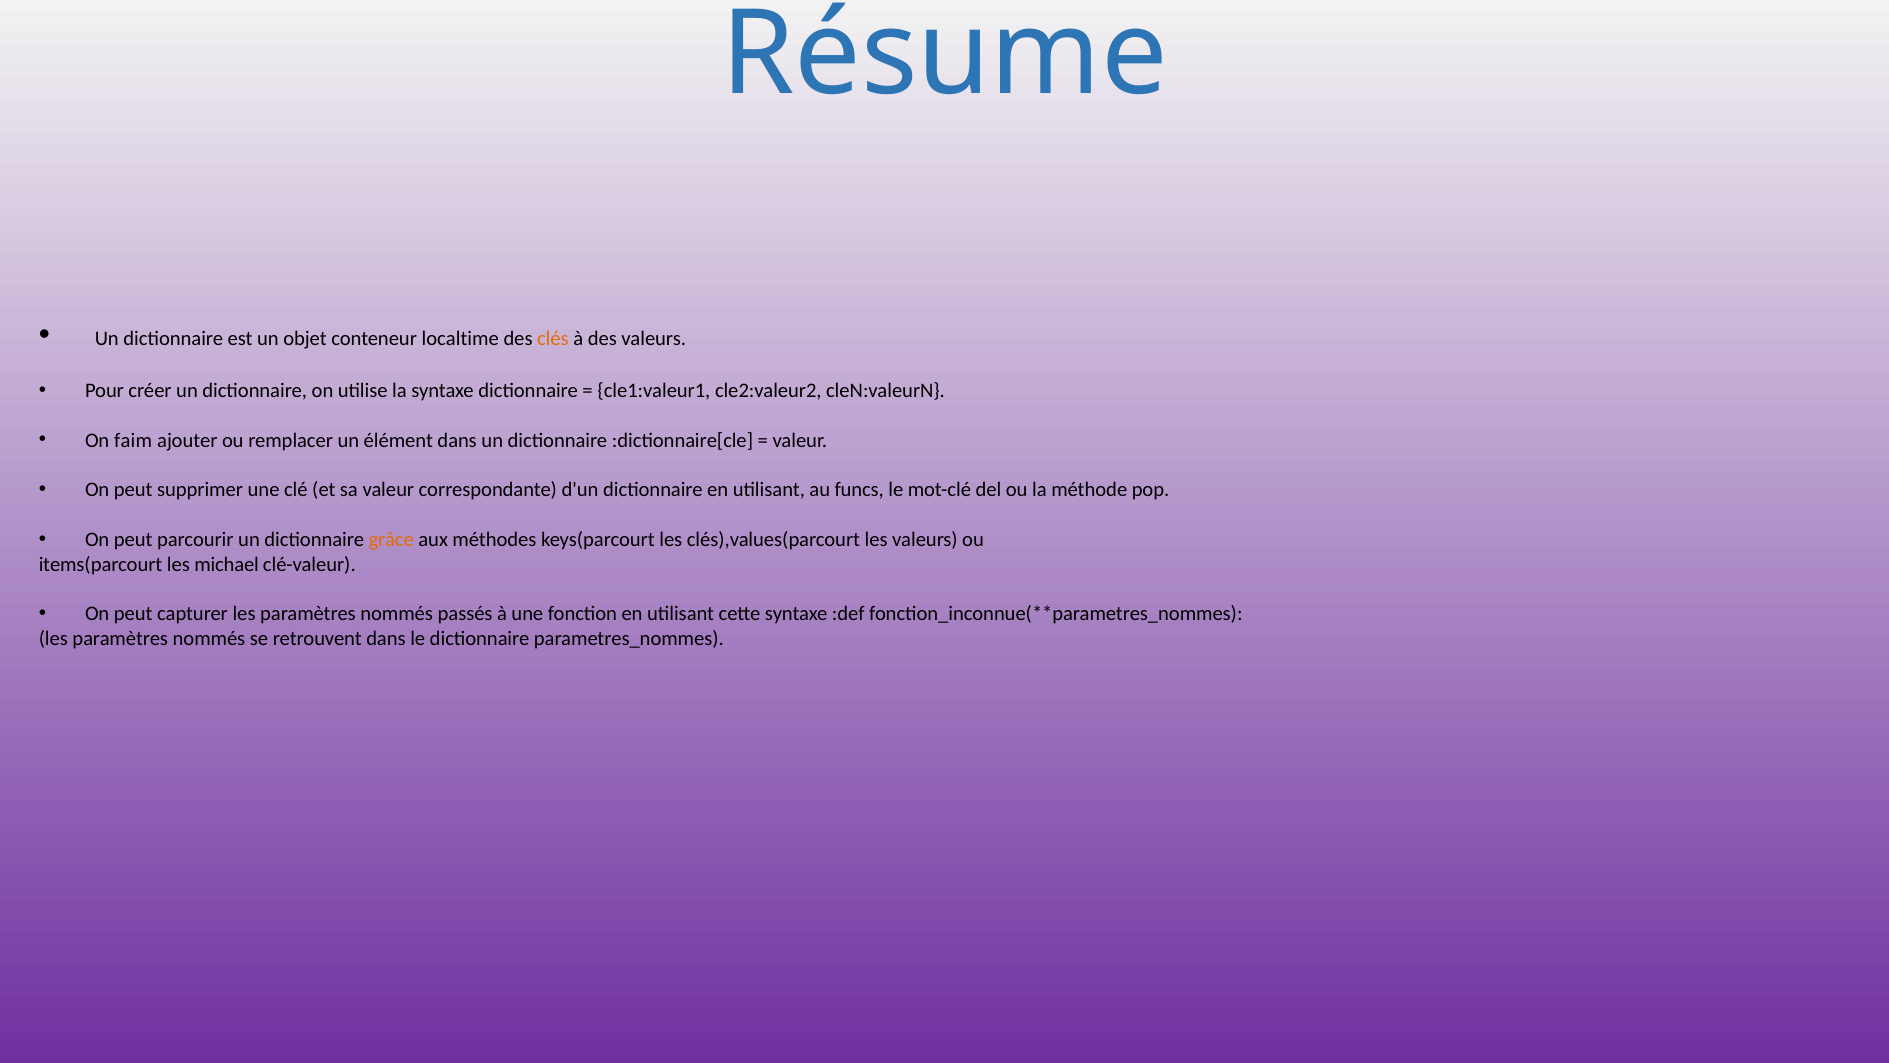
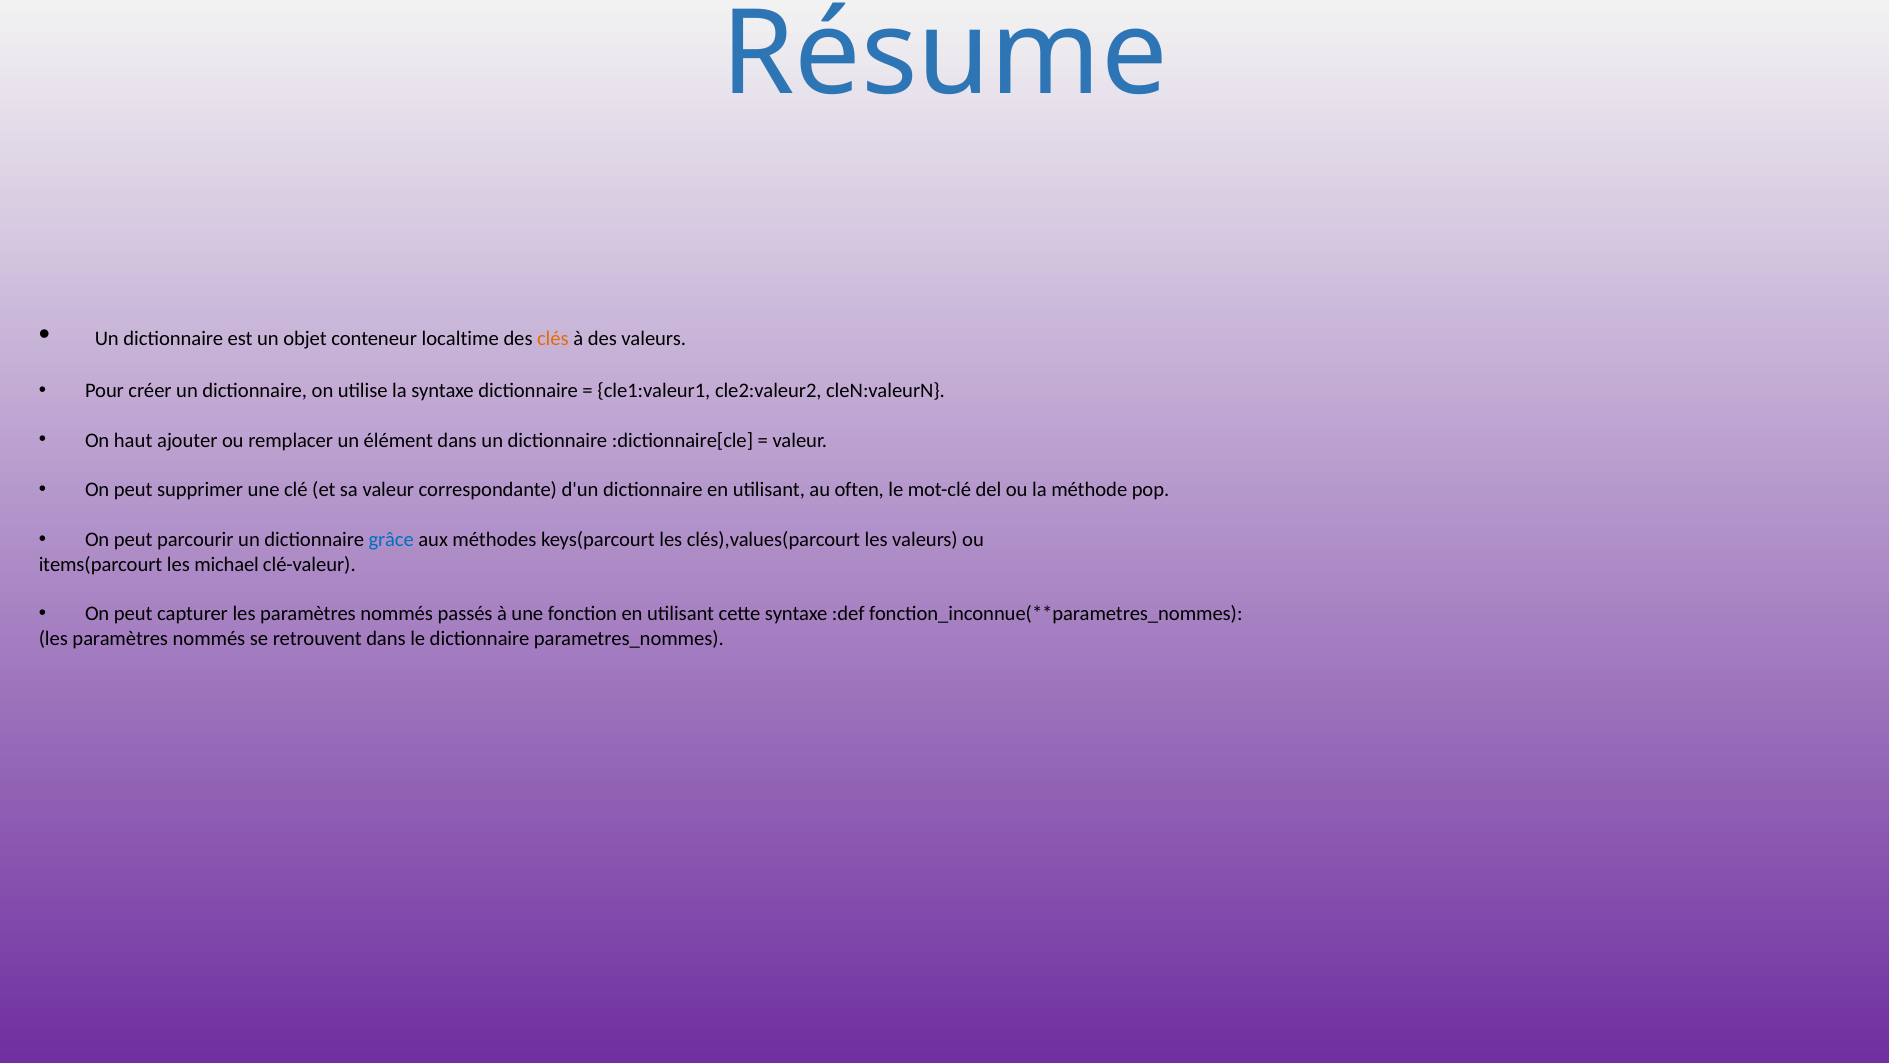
faim: faim -> haut (133, 440)
funcs: funcs -> often (859, 490)
grâce colour: orange -> blue (391, 539)
